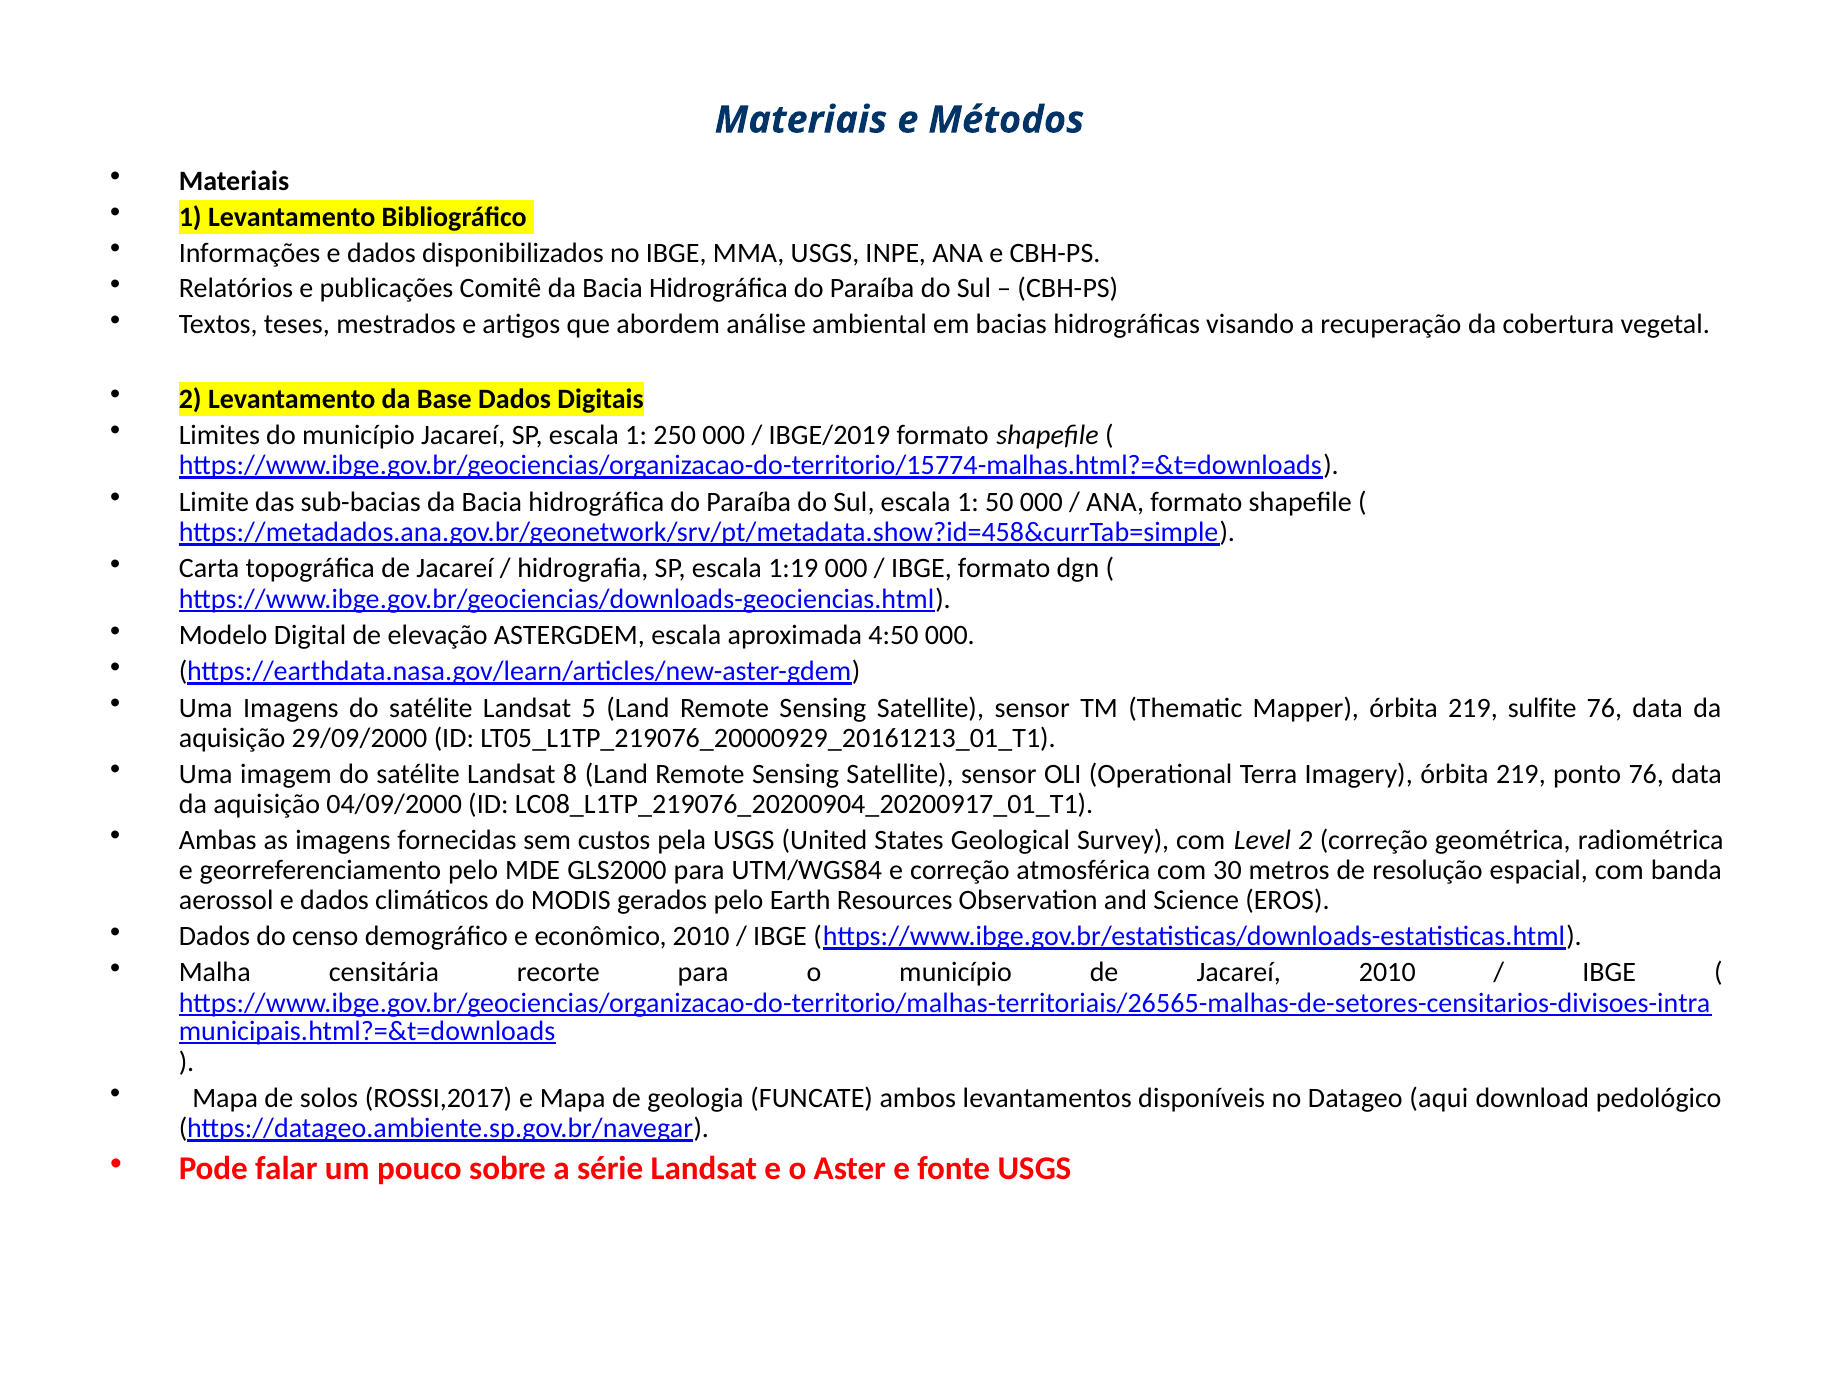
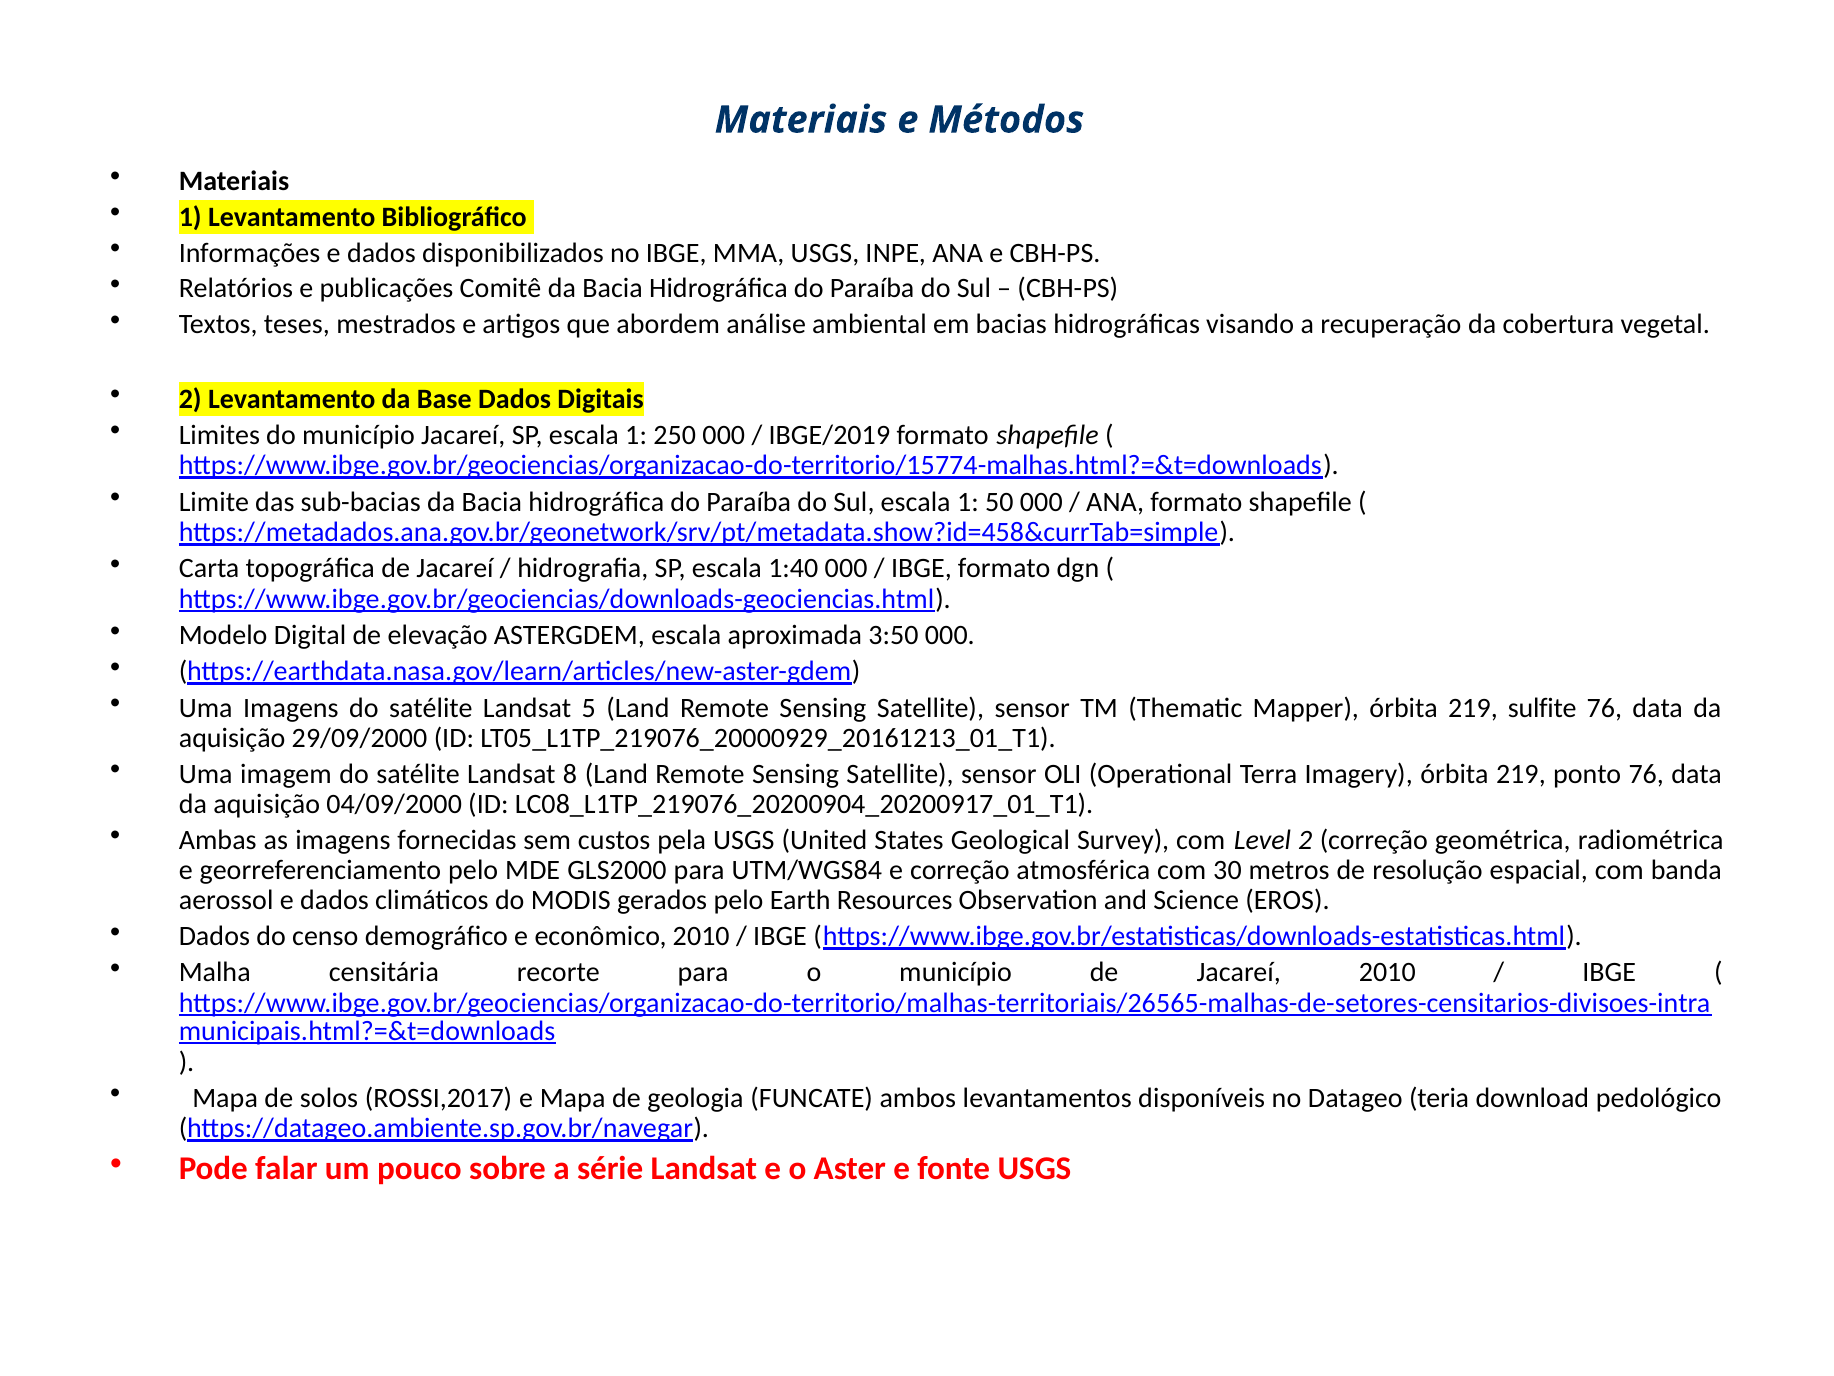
1:19: 1:19 -> 1:40 (793, 568)
4:50: 4:50 -> 3:50 (893, 635)
aqui: aqui -> teria (1439, 1097)
